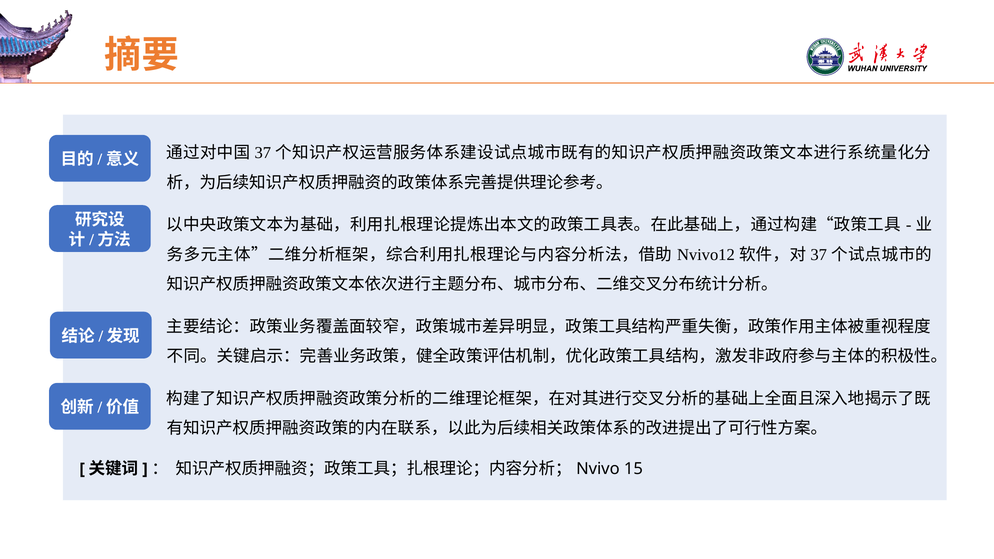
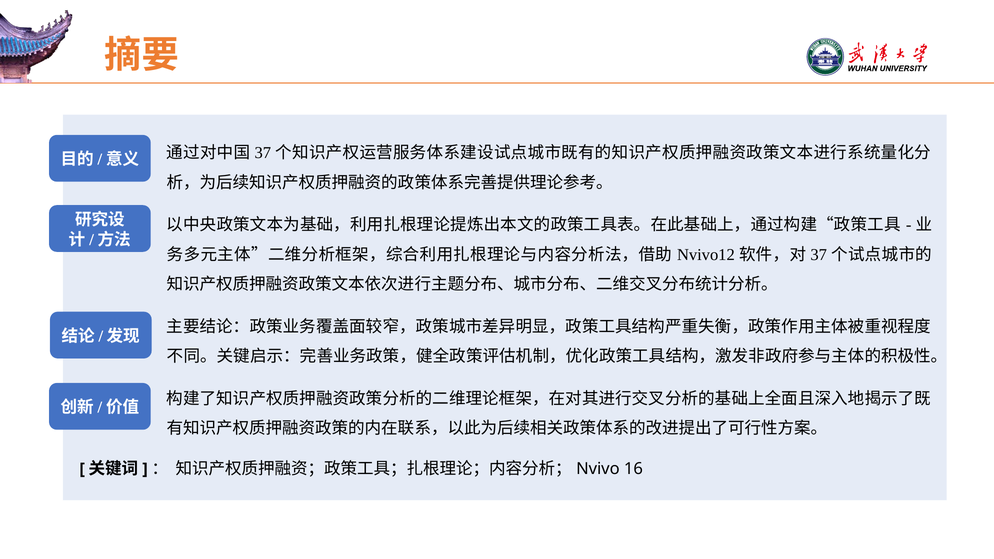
15: 15 -> 16 (633, 469)
